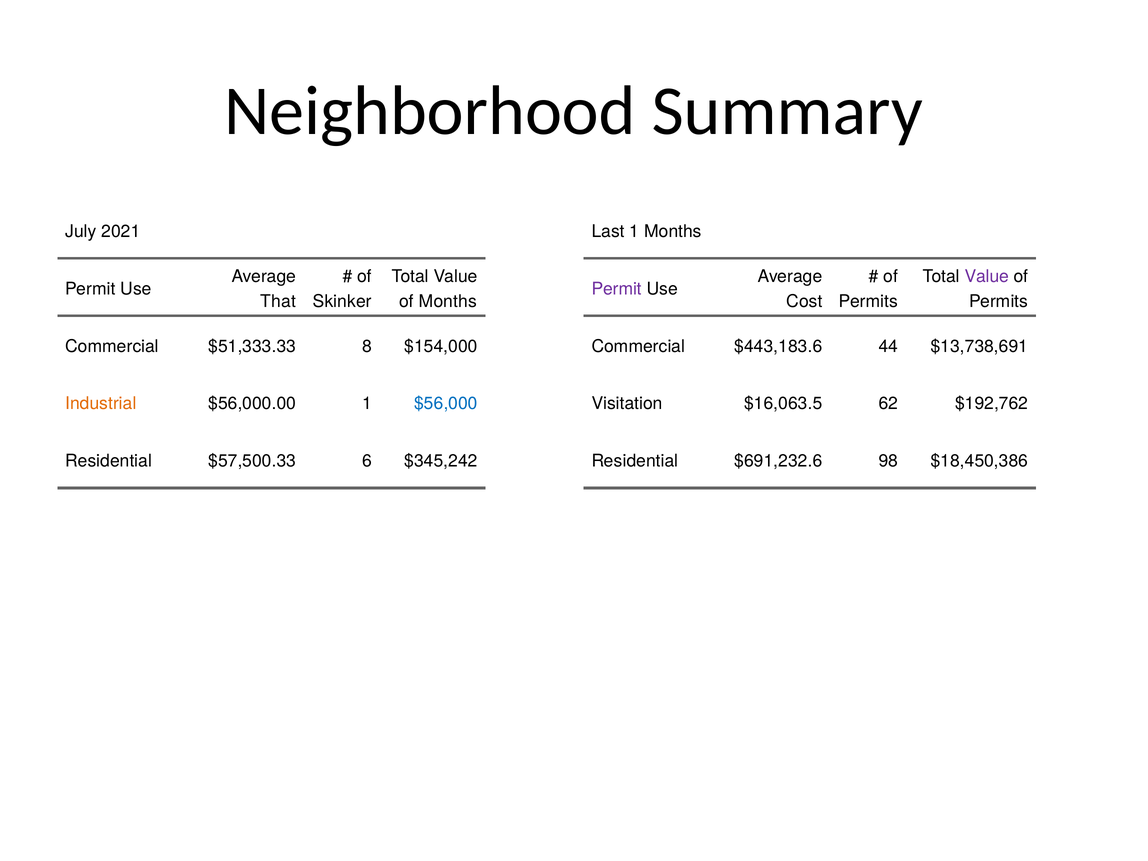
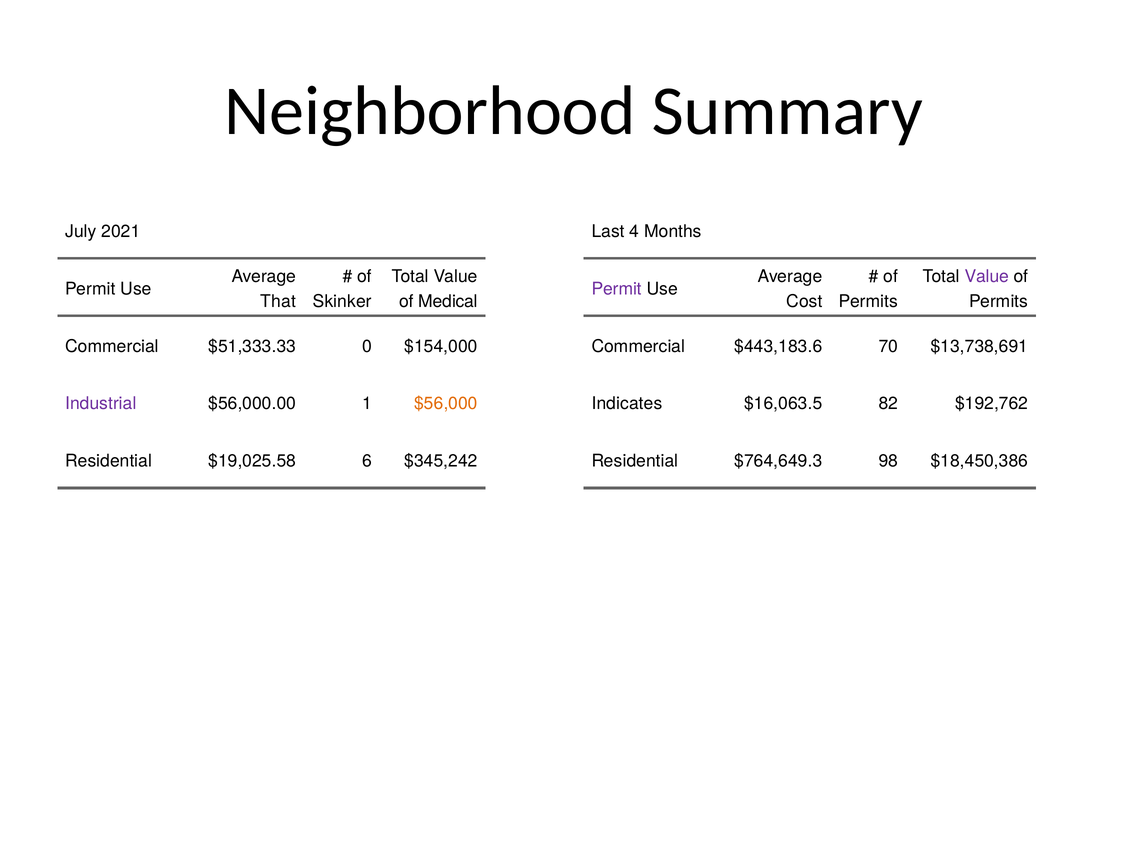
Last 1: 1 -> 4 (634, 231)
of Months: Months -> Medical (448, 302)
8: 8 -> 0 (367, 346)
44: 44 -> 70 (888, 346)
Industrial colour: orange -> purple (101, 404)
$56,000 colour: blue -> orange (446, 404)
Visitation: Visitation -> Indicates (627, 404)
62: 62 -> 82 (888, 404)
$57,500.33: $57,500.33 -> $19,025.58 (252, 461)
$691,232.6: $691,232.6 -> $764,649.3 (778, 461)
